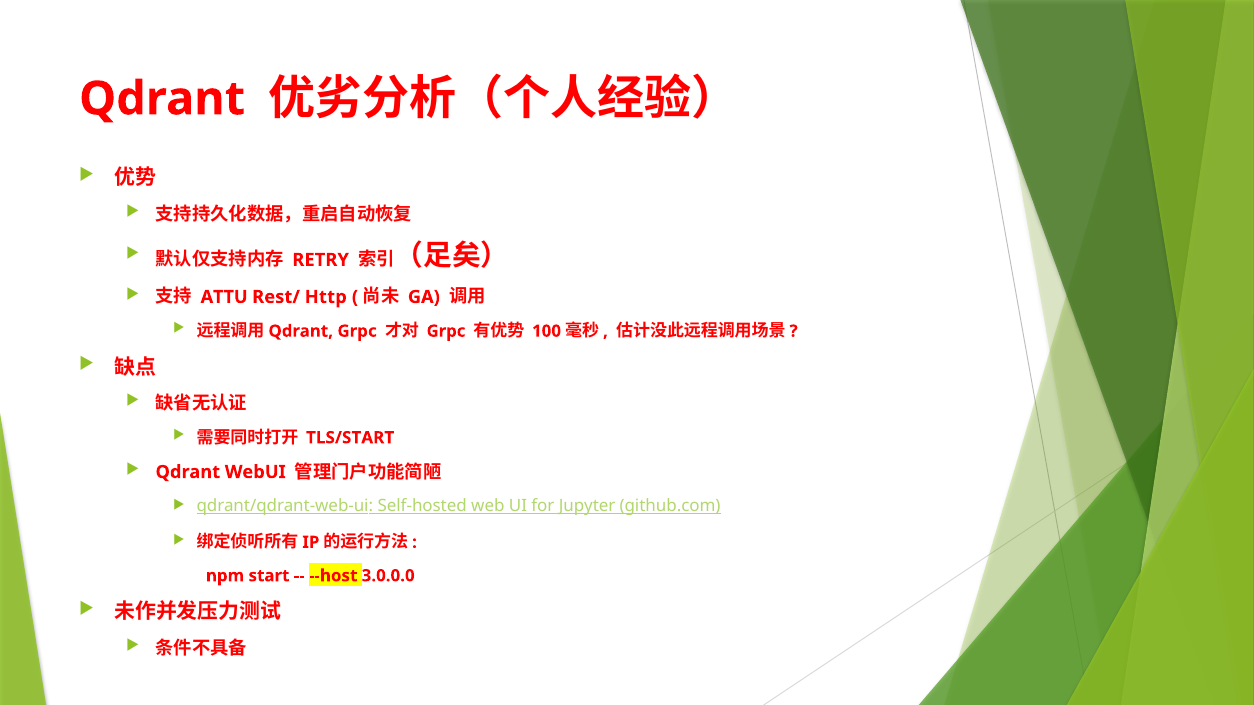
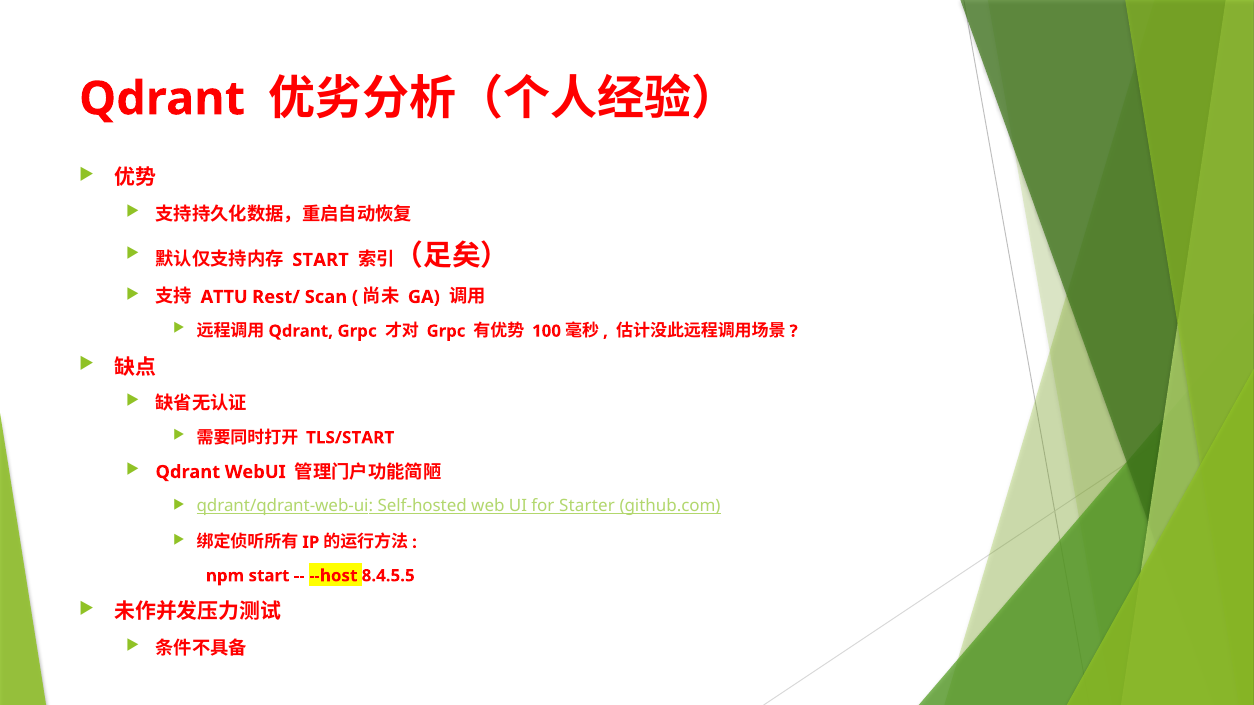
RETRY: RETRY -> START (321, 260)
Http: Http -> Scan (326, 297)
Jupyter: Jupyter -> Starter (587, 506)
3.0.0.0: 3.0.0.0 -> 8.4.5.5 (388, 576)
